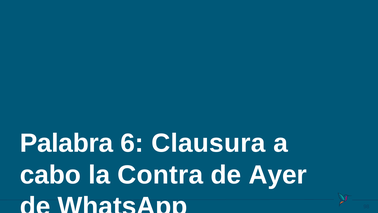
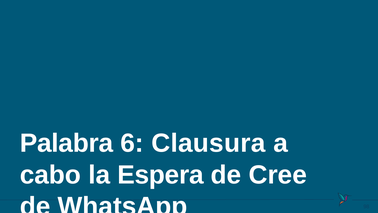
Contra: Contra -> Espera (161, 175)
Ayer: Ayer -> Cree (278, 175)
